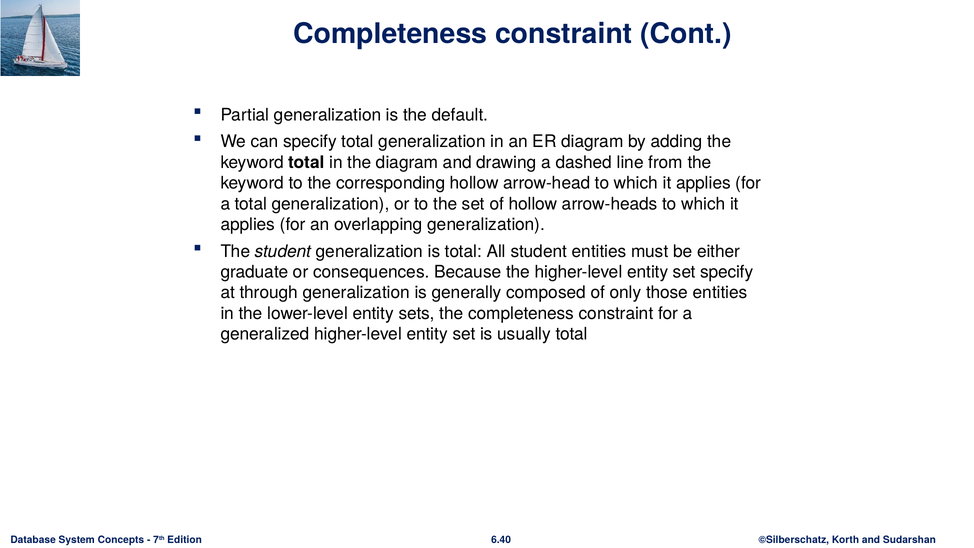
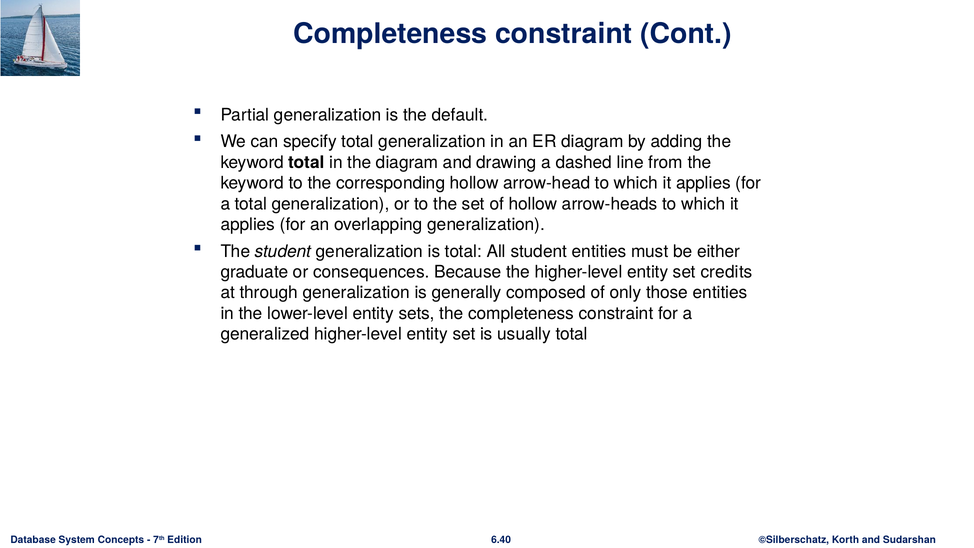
set specify: specify -> credits (727, 272)
